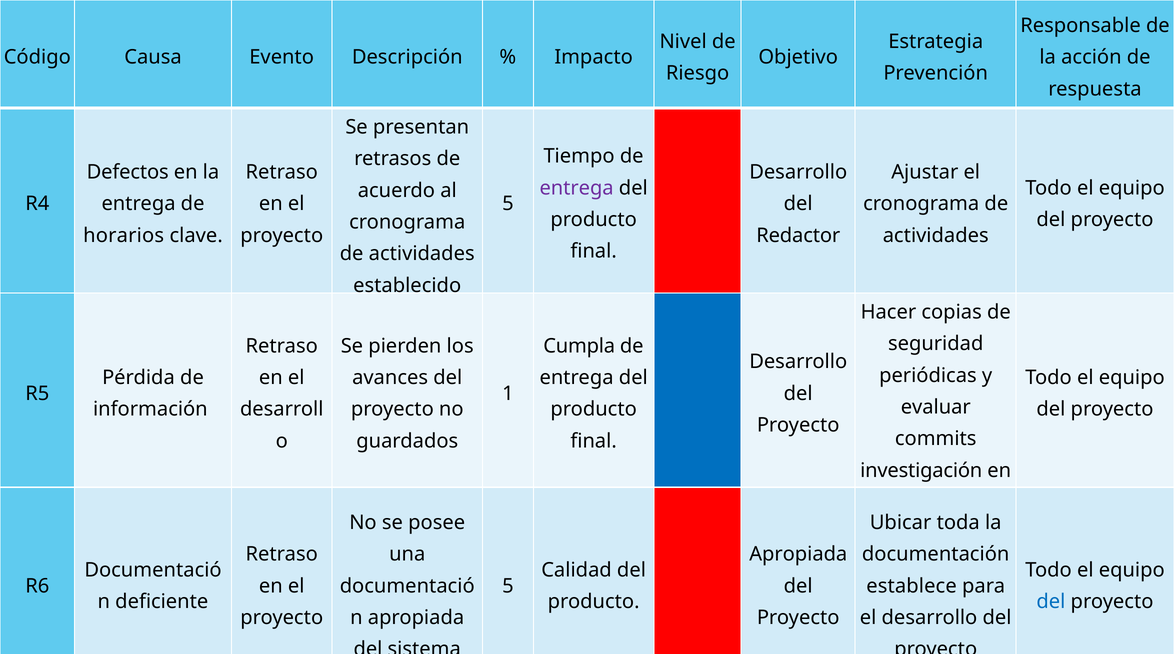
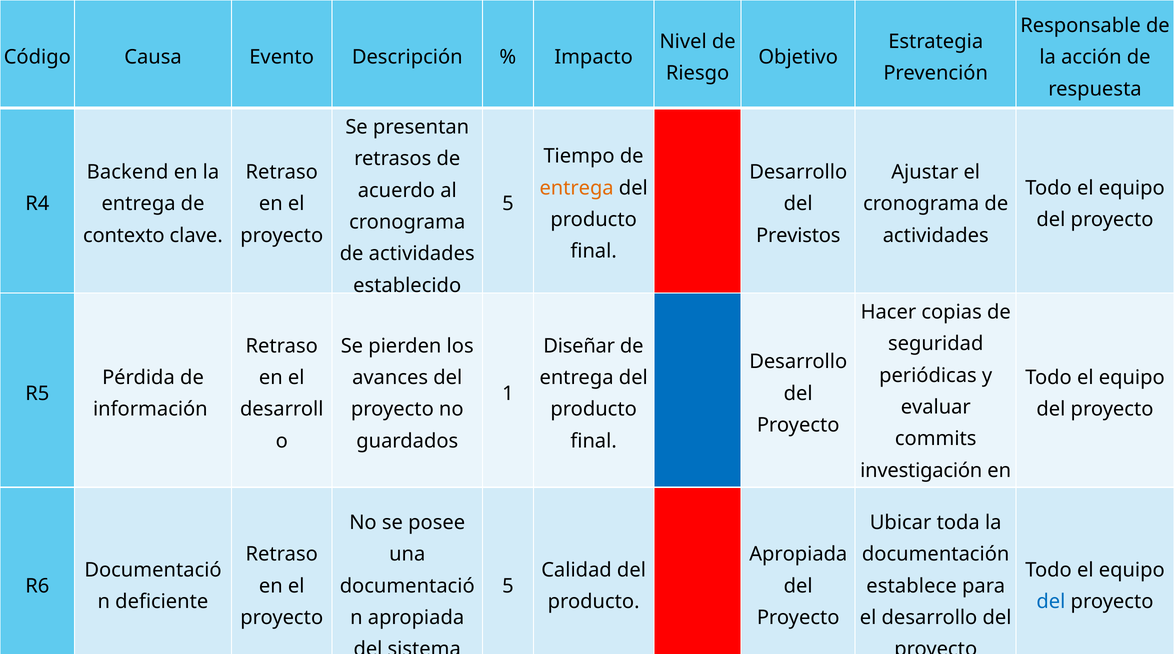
Defectos: Defectos -> Backend (128, 172)
entrega colour: purple -> orange (577, 188)
horarios: horarios -> contexto (124, 235)
Redactor: Redactor -> Previstos (798, 235)
Cumpla: Cumpla -> Diseñar (579, 346)
